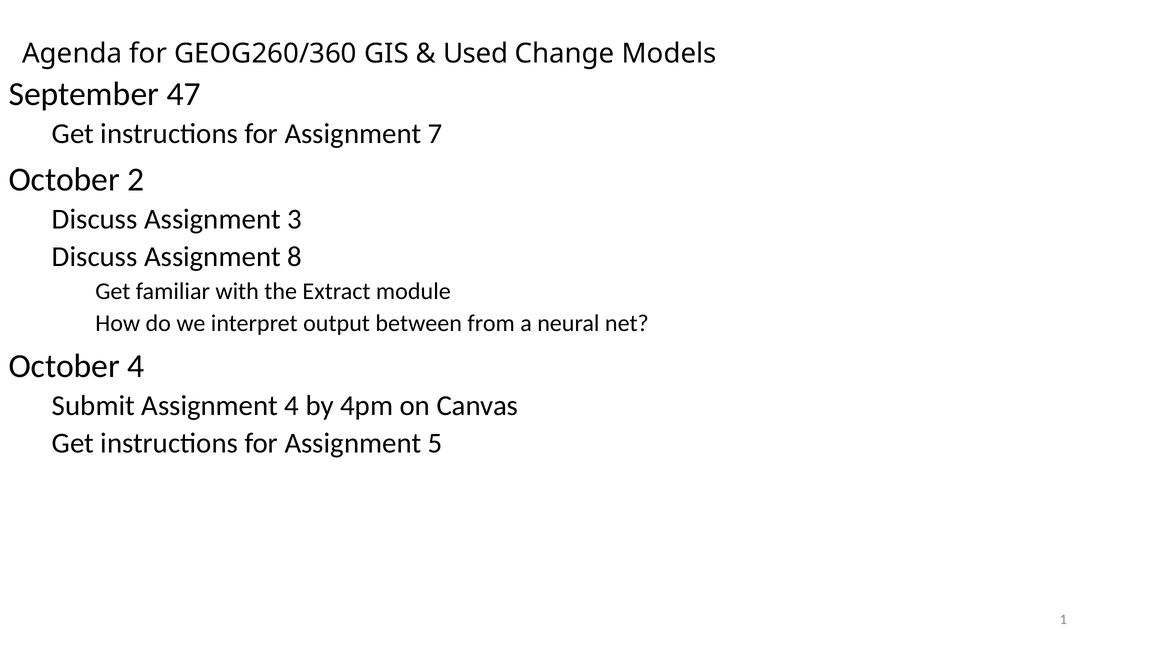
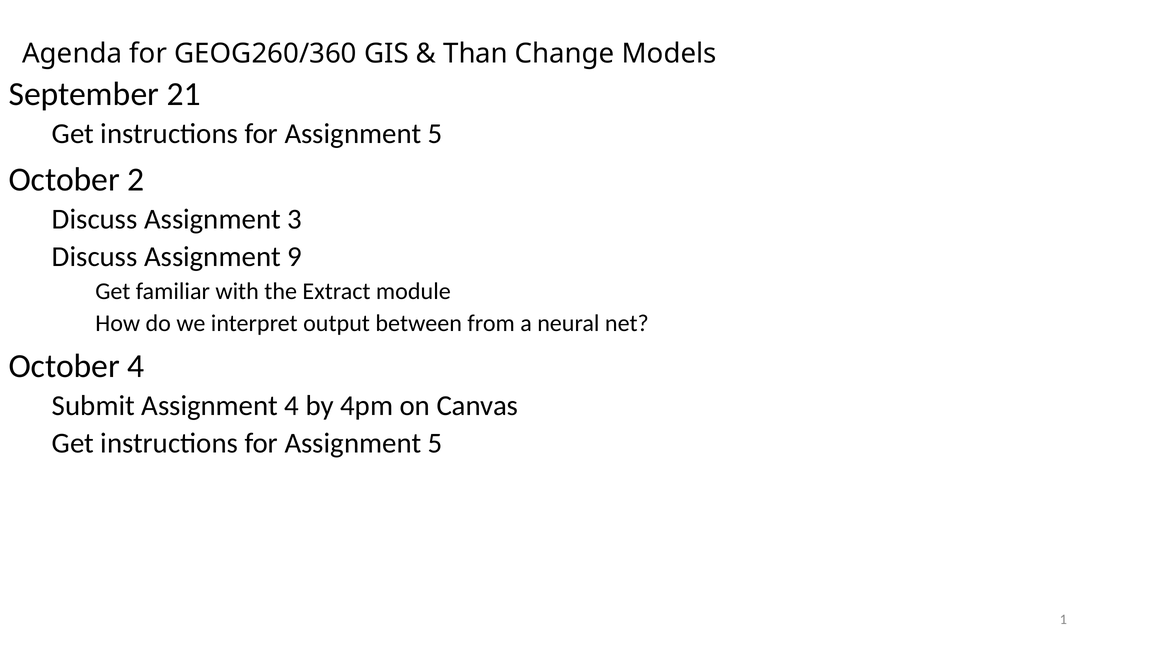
Used: Used -> Than (476, 54)
47: 47 -> 21 (184, 94)
7: 7 -> 5 (435, 134)
8: 8 -> 9 (294, 257)
